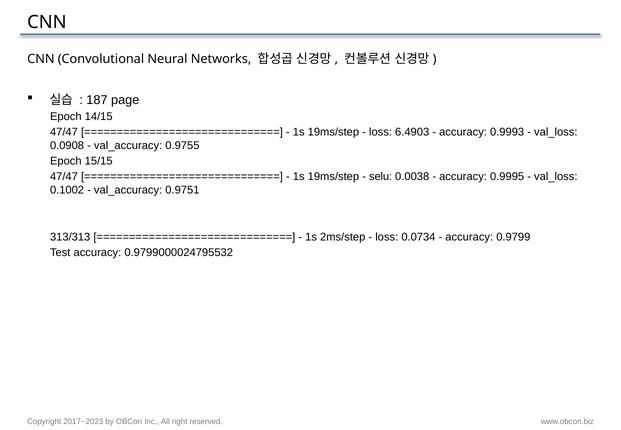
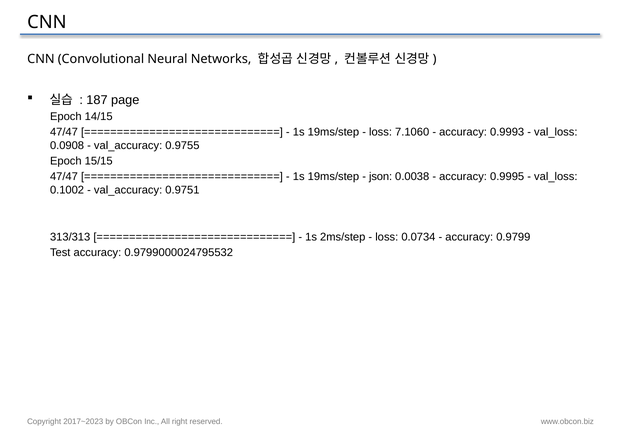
6.4903: 6.4903 -> 7.1060 (412, 132)
selu: selu -> json (381, 177)
